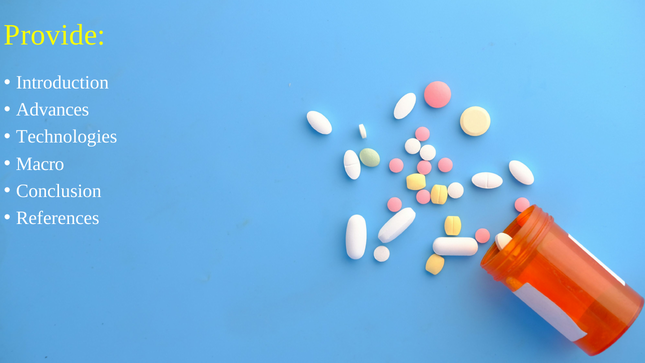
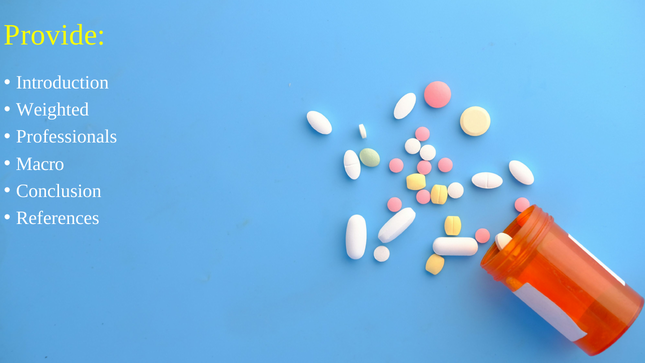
Advances: Advances -> Weighted (53, 110)
Technologies: Technologies -> Professionals (67, 137)
